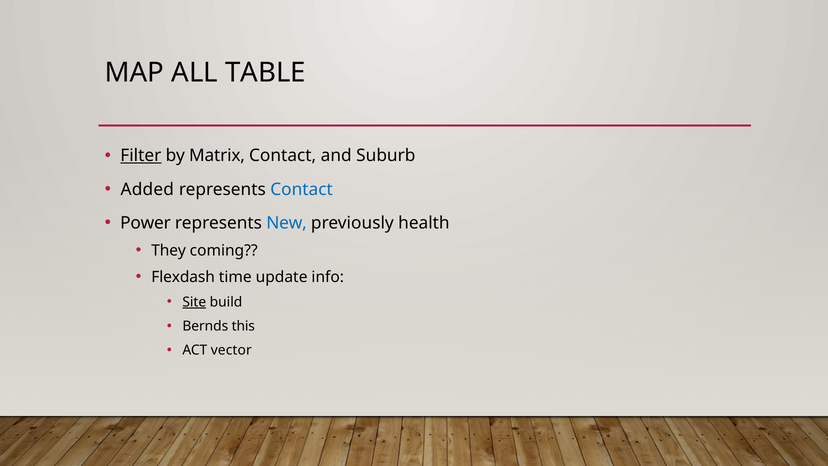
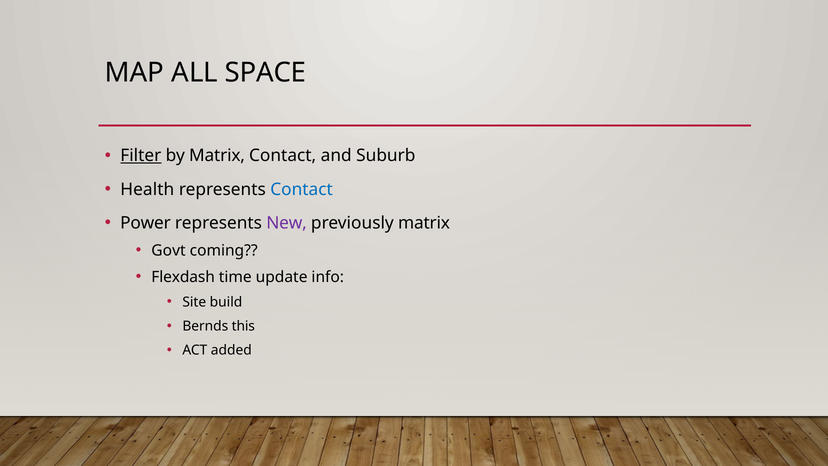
TABLE: TABLE -> SPACE (266, 73)
Added: Added -> Health (147, 189)
New colour: blue -> purple (287, 223)
previously health: health -> matrix (424, 223)
They: They -> Govt (169, 250)
Site underline: present -> none (194, 302)
vector: vector -> added (231, 350)
